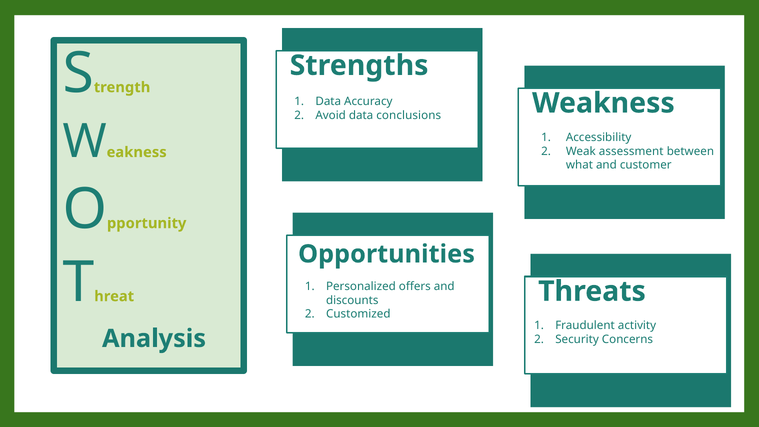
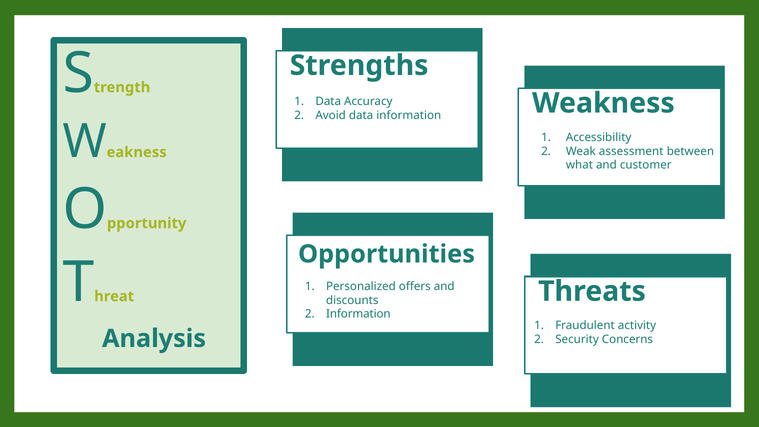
data conclusions: conclusions -> information (409, 116)
Customized: Customized -> Information (358, 314)
